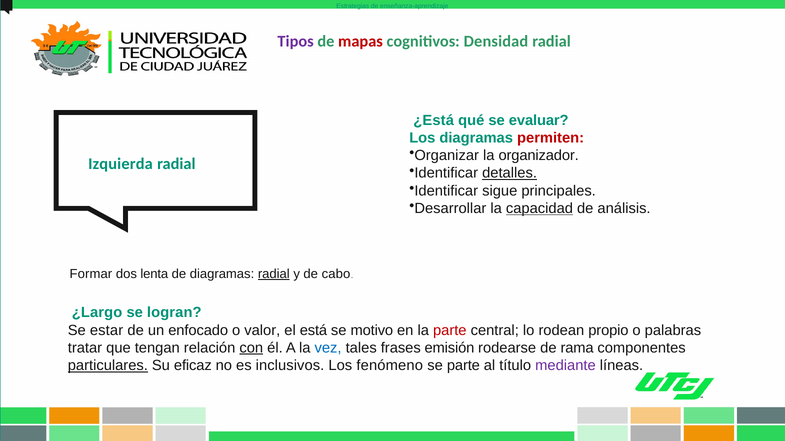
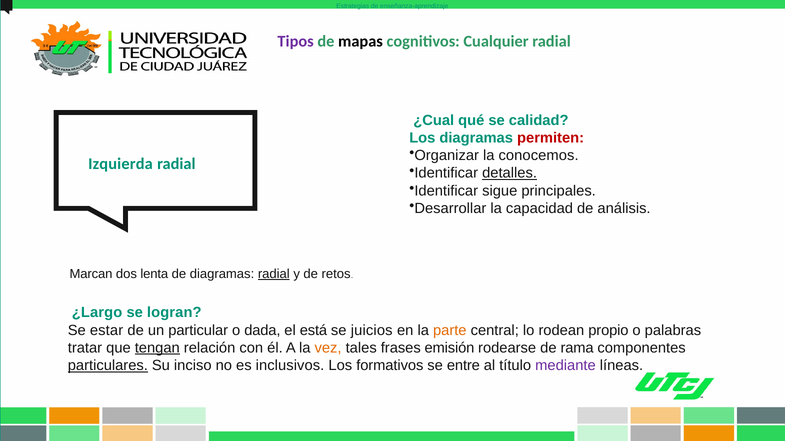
mapas colour: red -> black (360, 41)
Densidad: Densidad -> Cualquier (496, 41)
¿Está: ¿Está -> ¿Cual (434, 120)
evaluar: evaluar -> calidad (539, 120)
organizador: organizador -> conocemos (539, 156)
capacidad underline: present -> none (539, 209)
Formar: Formar -> Marcan (91, 274)
cabo: cabo -> retos (336, 274)
enfocado: enfocado -> particular (198, 331)
valor: valor -> dada (262, 331)
motivo: motivo -> juicios (372, 331)
parte colour: red -> orange (450, 331)
tengan underline: none -> present (157, 348)
con underline: present -> none (251, 348)
vez colour: blue -> orange (328, 348)
eficaz: eficaz -> inciso (193, 366)
fenómeno: fenómeno -> formativos (390, 366)
se parte: parte -> entre (463, 366)
